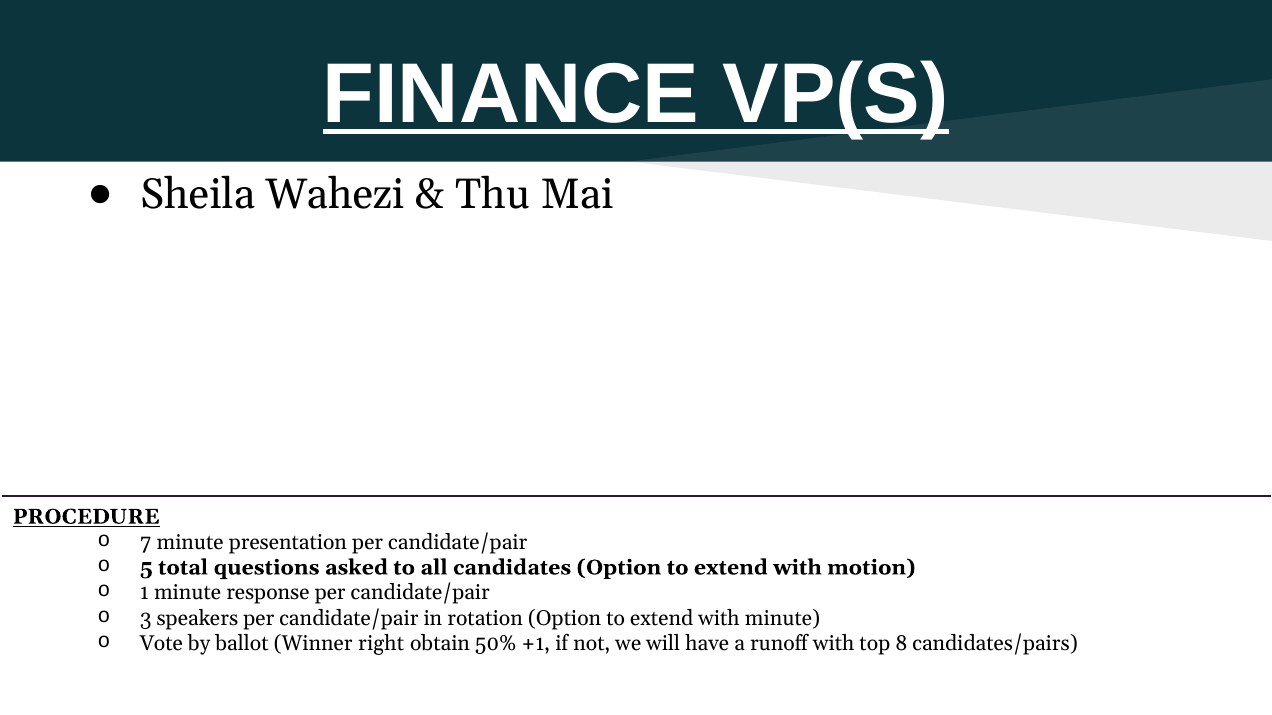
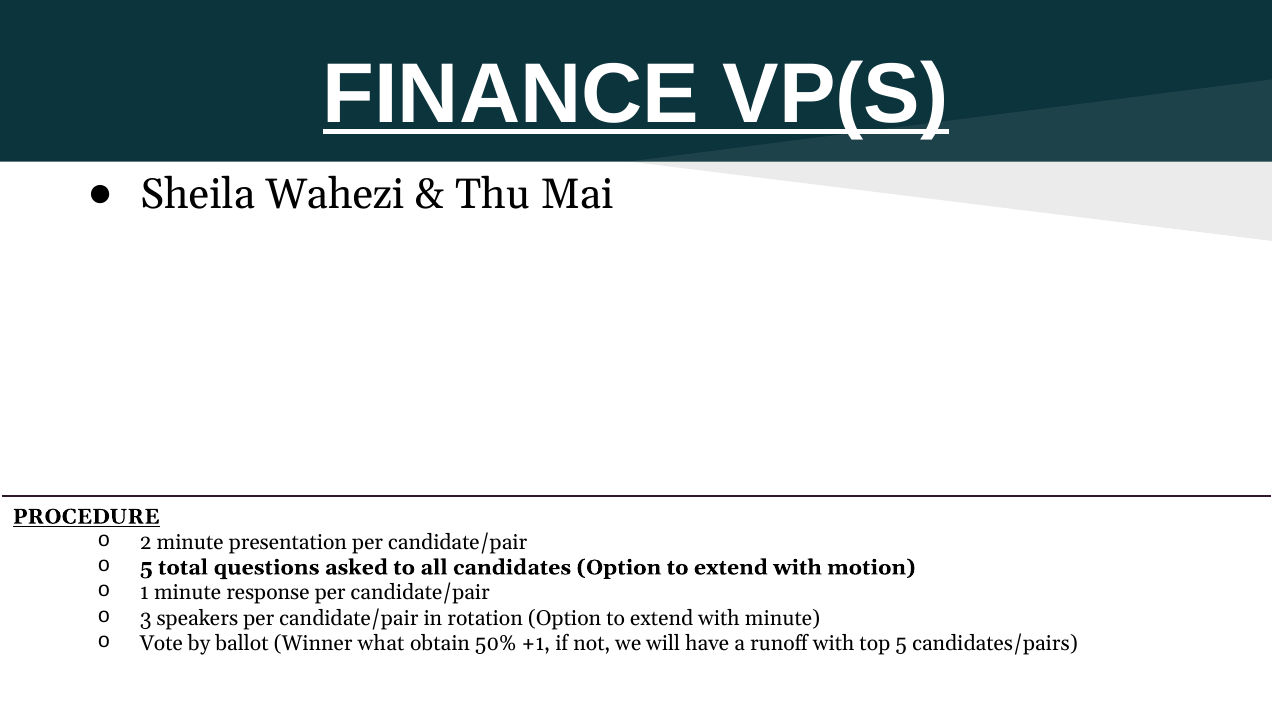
7: 7 -> 2 (146, 542)
right: right -> what (381, 644)
top 8: 8 -> 5 (901, 644)
